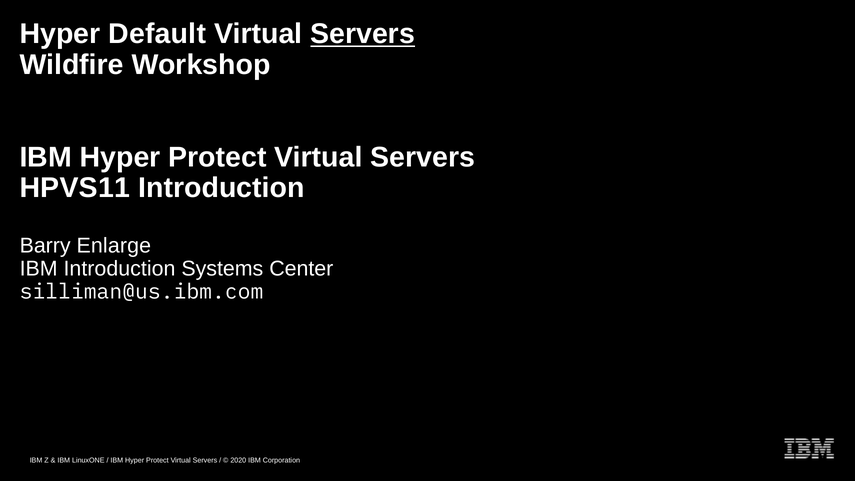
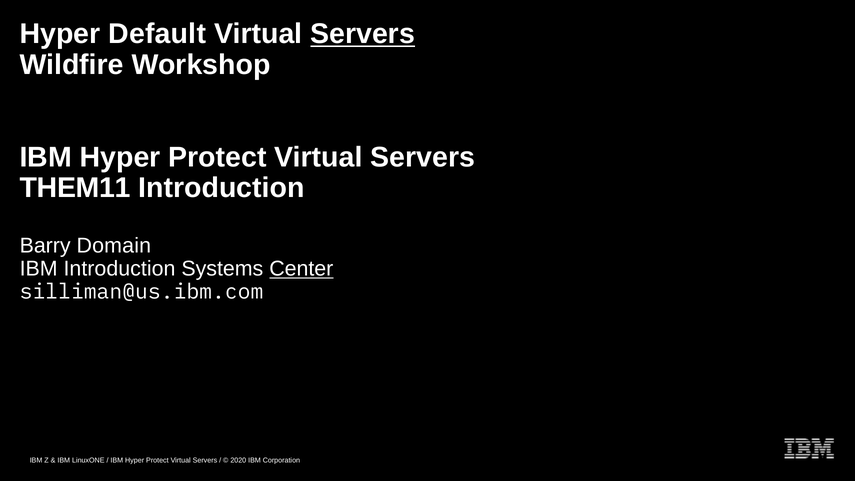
HPVS11: HPVS11 -> THEM11 (75, 188)
Enlarge: Enlarge -> Domain (114, 246)
Center underline: none -> present (301, 269)
